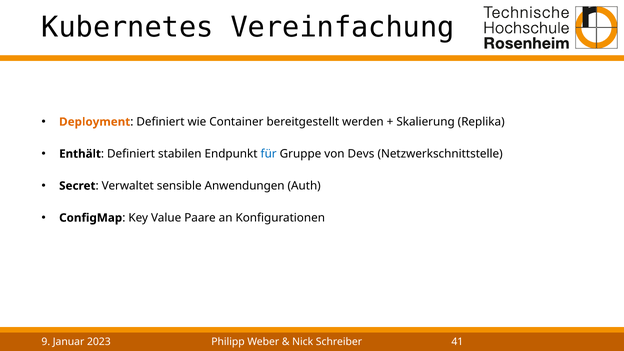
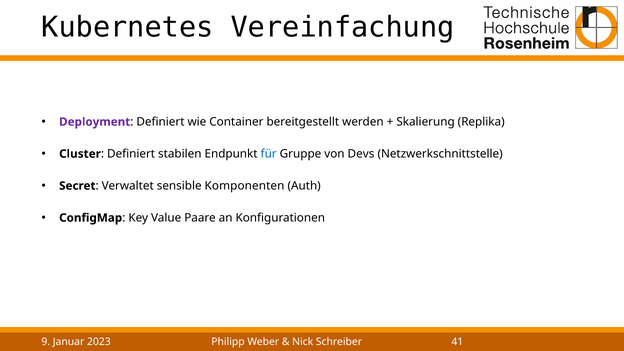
Deployment colour: orange -> purple (95, 122)
Enthält: Enthält -> Cluster (80, 154)
Anwendungen: Anwendungen -> Komponenten (245, 186)
